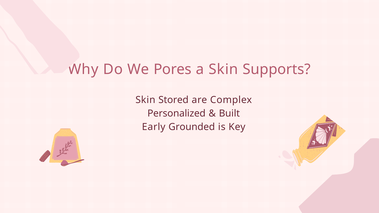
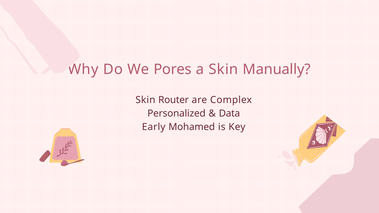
Supports: Supports -> Manually (277, 69)
Stored: Stored -> Router (174, 100)
Built: Built -> Data (229, 114)
Grounded: Grounded -> Mohamed (192, 127)
